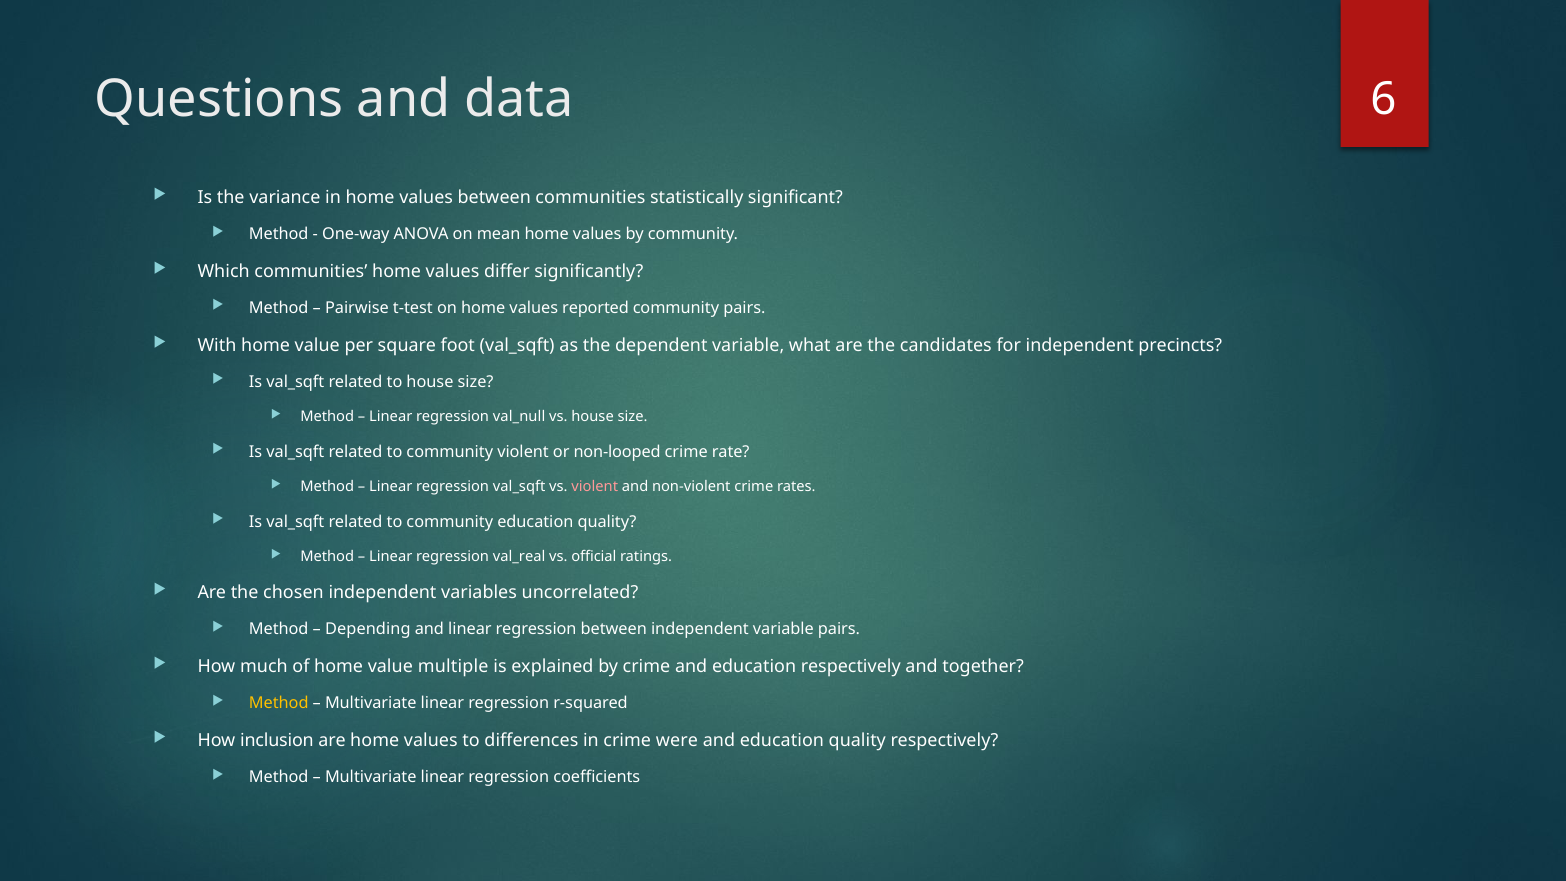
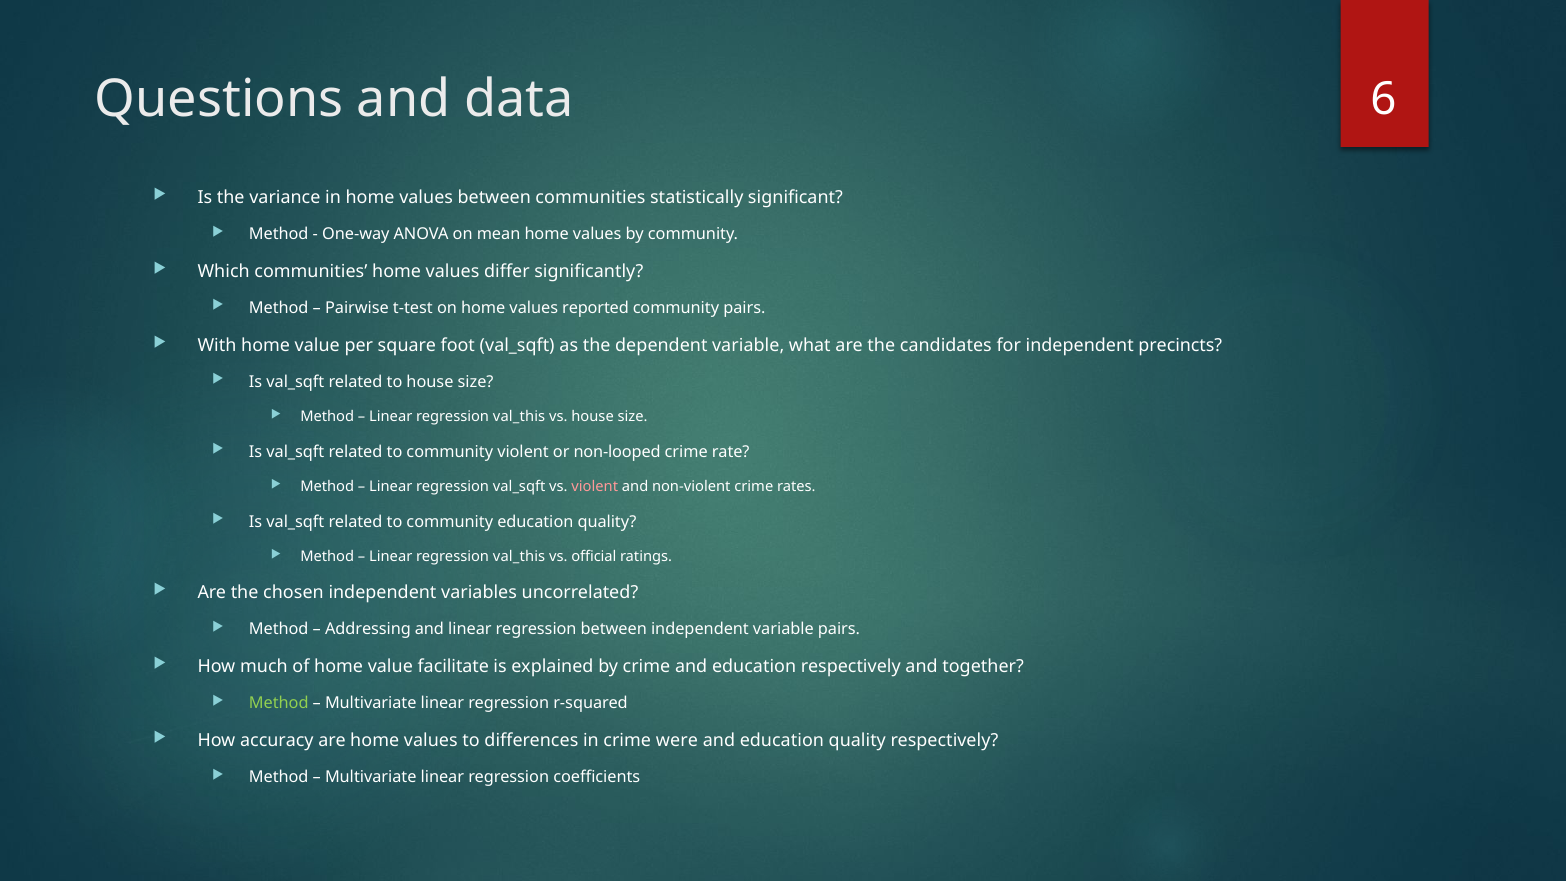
val_null: val_null -> val_this (519, 417)
val_real: val_real -> val_this (519, 556)
Depending: Depending -> Addressing (368, 629)
multiple: multiple -> facilitate (453, 666)
Method colour: yellow -> light green (279, 703)
inclusion: inclusion -> accuracy (277, 740)
